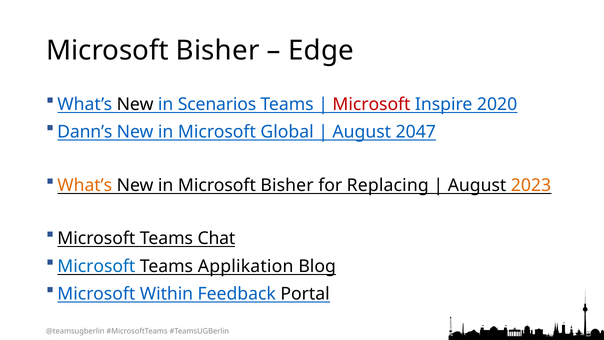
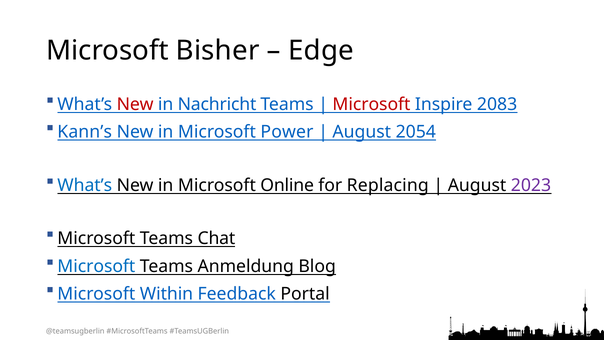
New colour: black -> red (135, 104)
Scenarios: Scenarios -> Nachricht (217, 104)
2020: 2020 -> 2083 (497, 104)
Dann’s: Dann’s -> Kann’s (85, 132)
Global: Global -> Power (287, 132)
2047: 2047 -> 2054 (416, 132)
What’s colour: orange -> blue (85, 185)
in Microsoft Bisher: Bisher -> Online (287, 185)
2023 colour: orange -> purple (531, 185)
Applikation: Applikation -> Anmeldung (246, 266)
